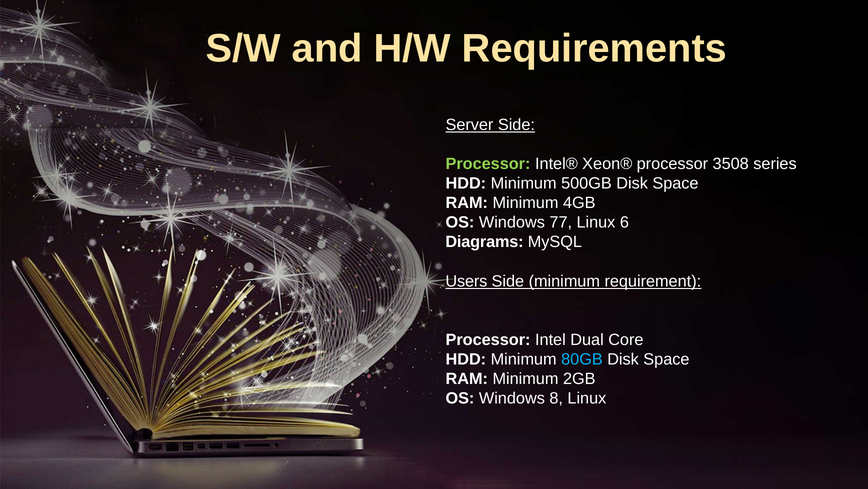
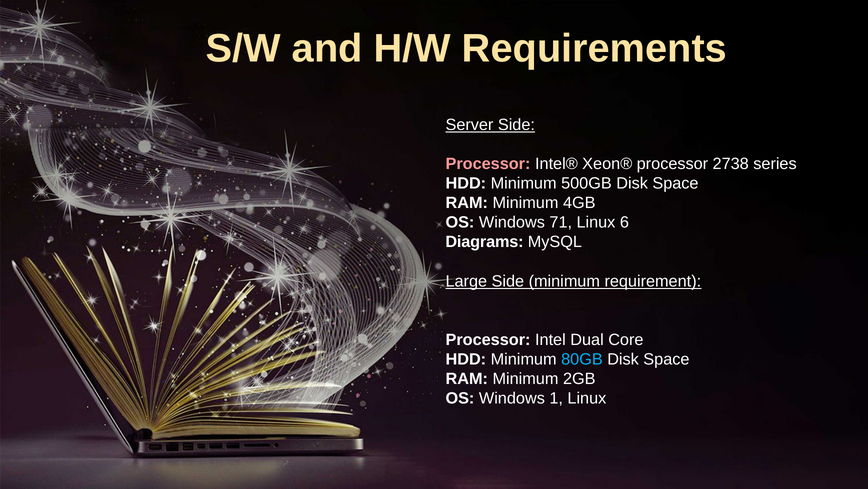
Processor colour: light green -> pink (488, 164)
3508: 3508 -> 2738 (731, 164)
77: 77 -> 71 (561, 222)
Users: Users -> Large (466, 281)
8: 8 -> 1 (556, 398)
